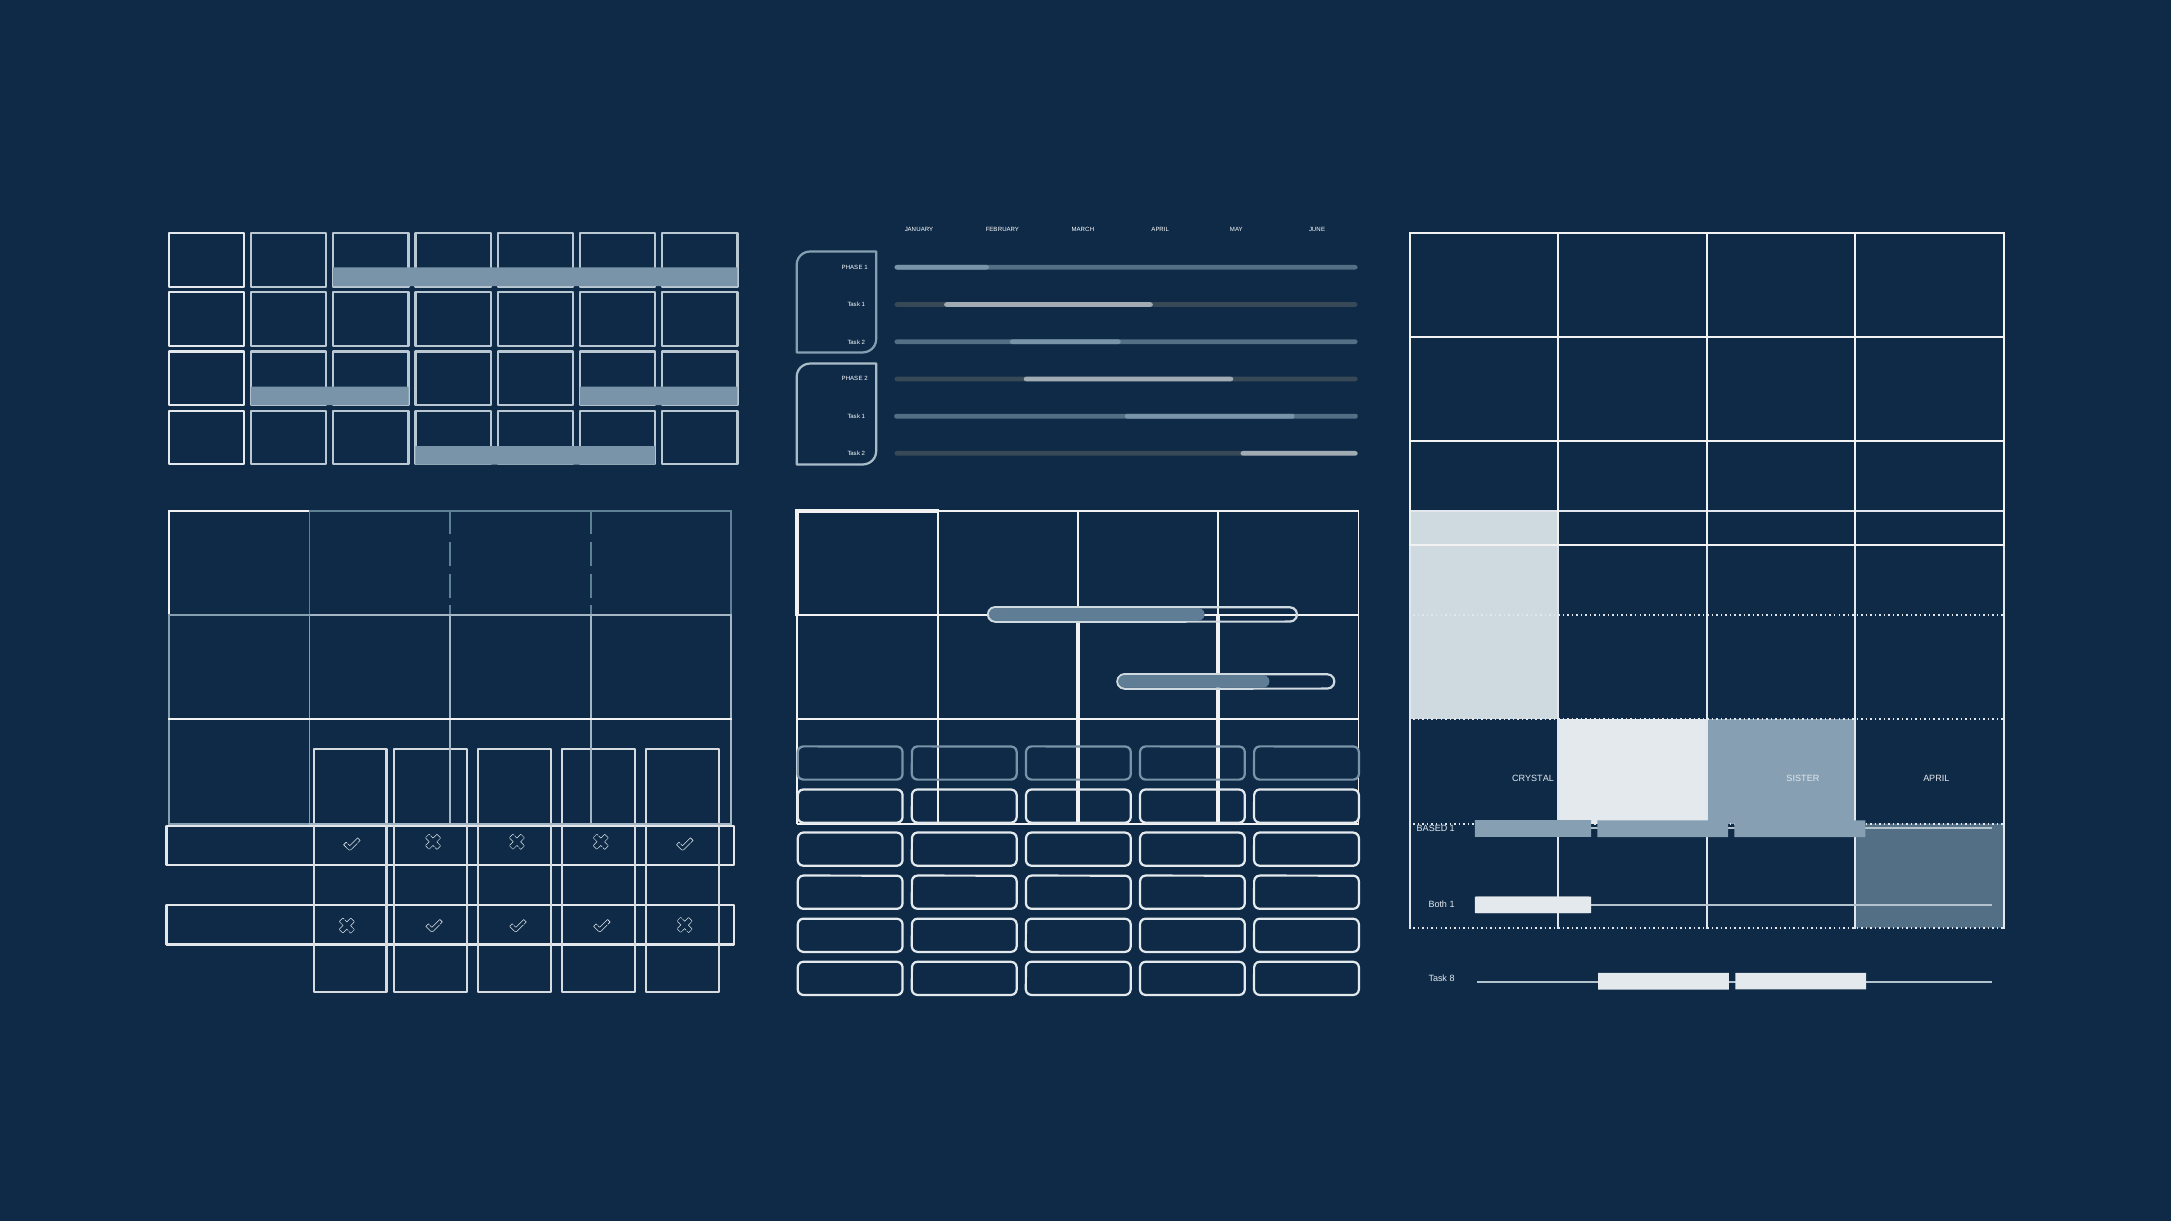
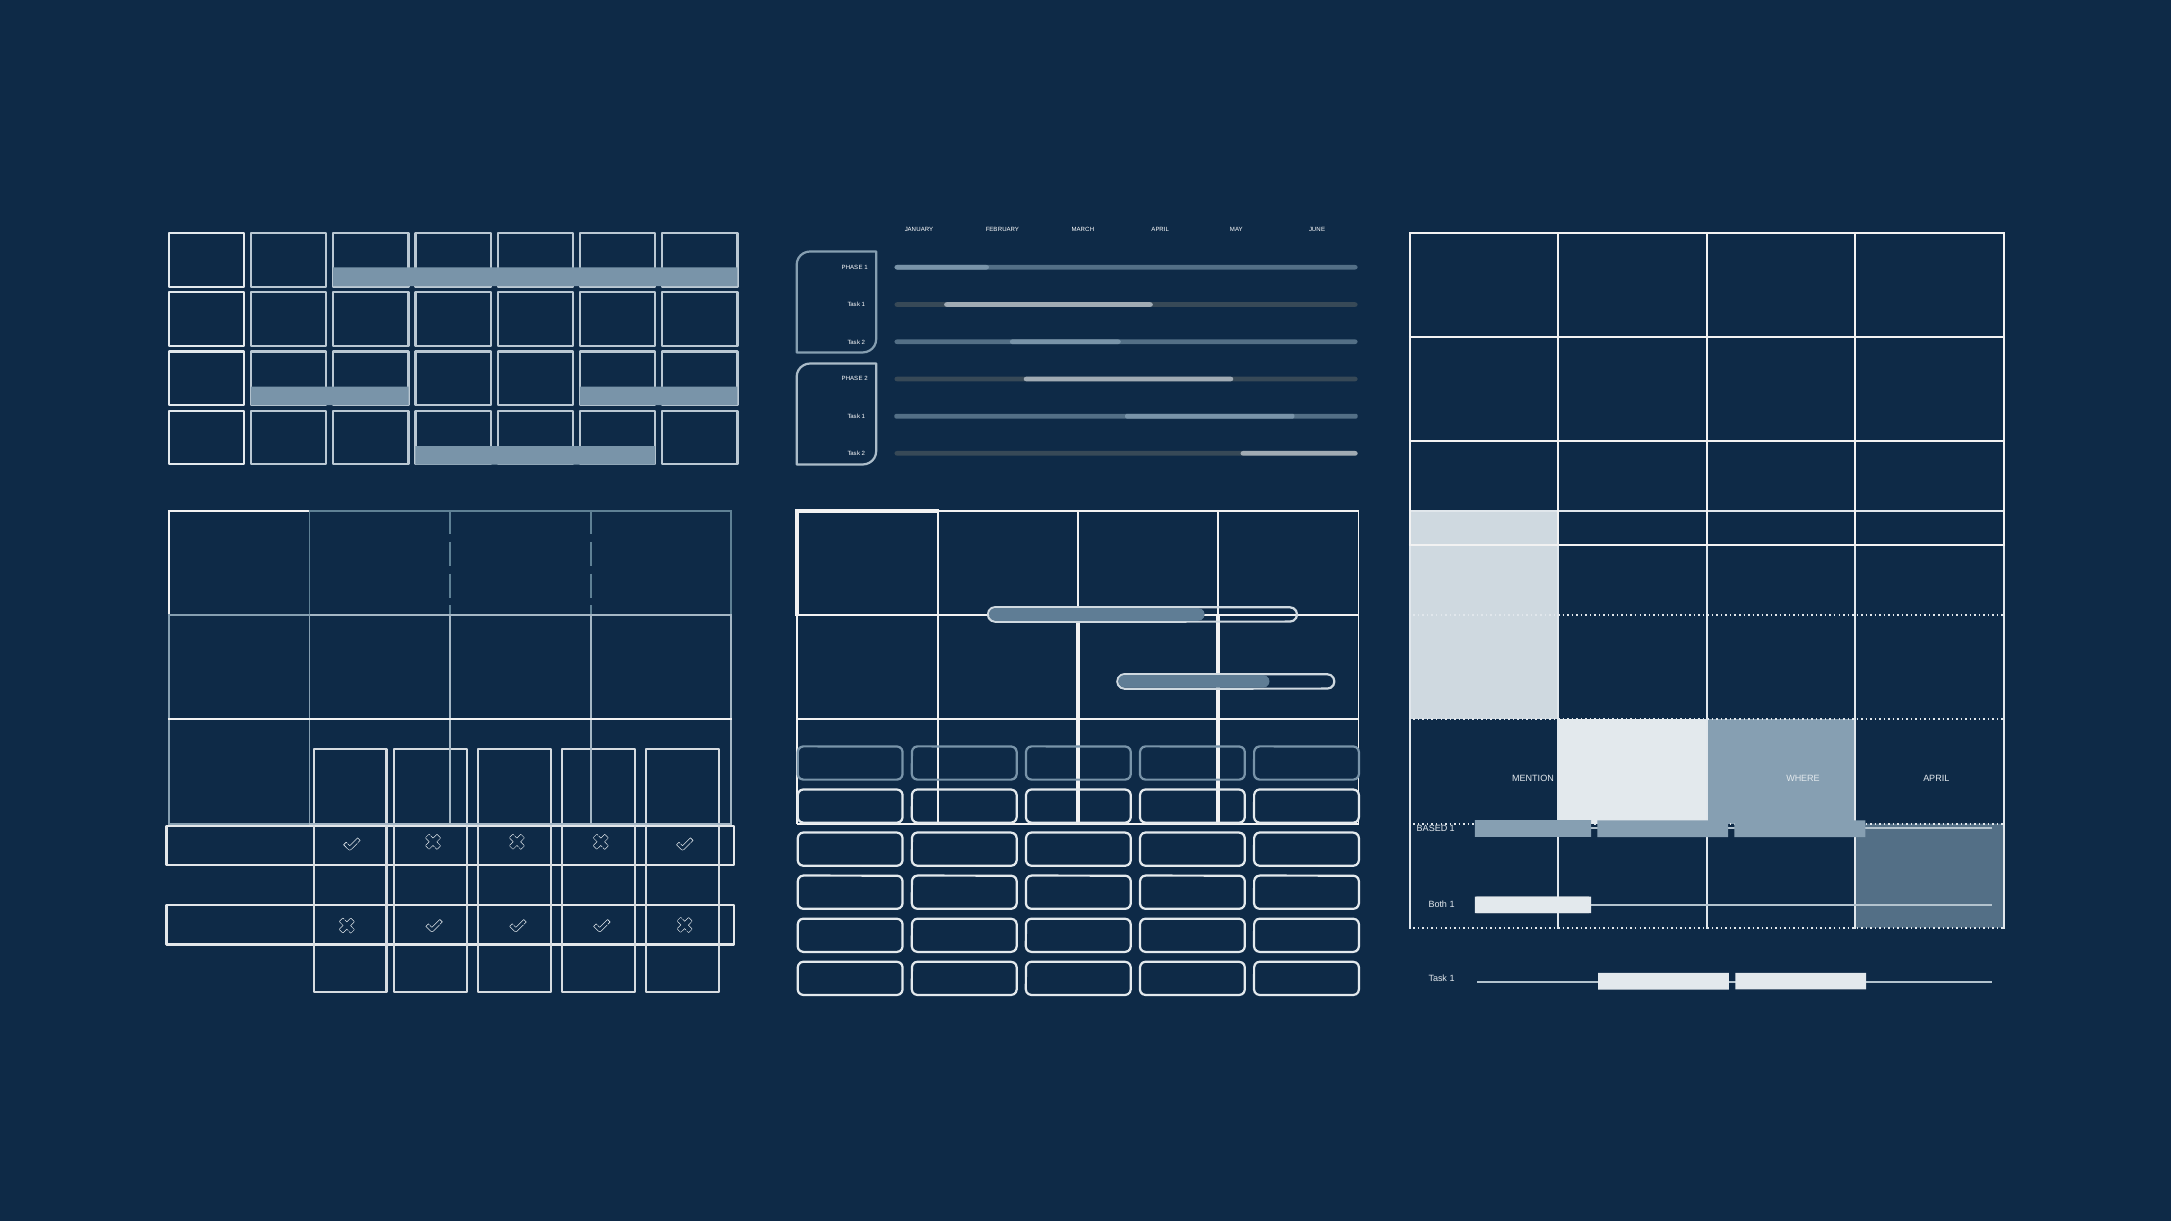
CRYSTAL: CRYSTAL -> MENTION (1533, 779)
SISTER: SISTER -> WHERE (1803, 779)
8: 8 -> 1 (1452, 979)
